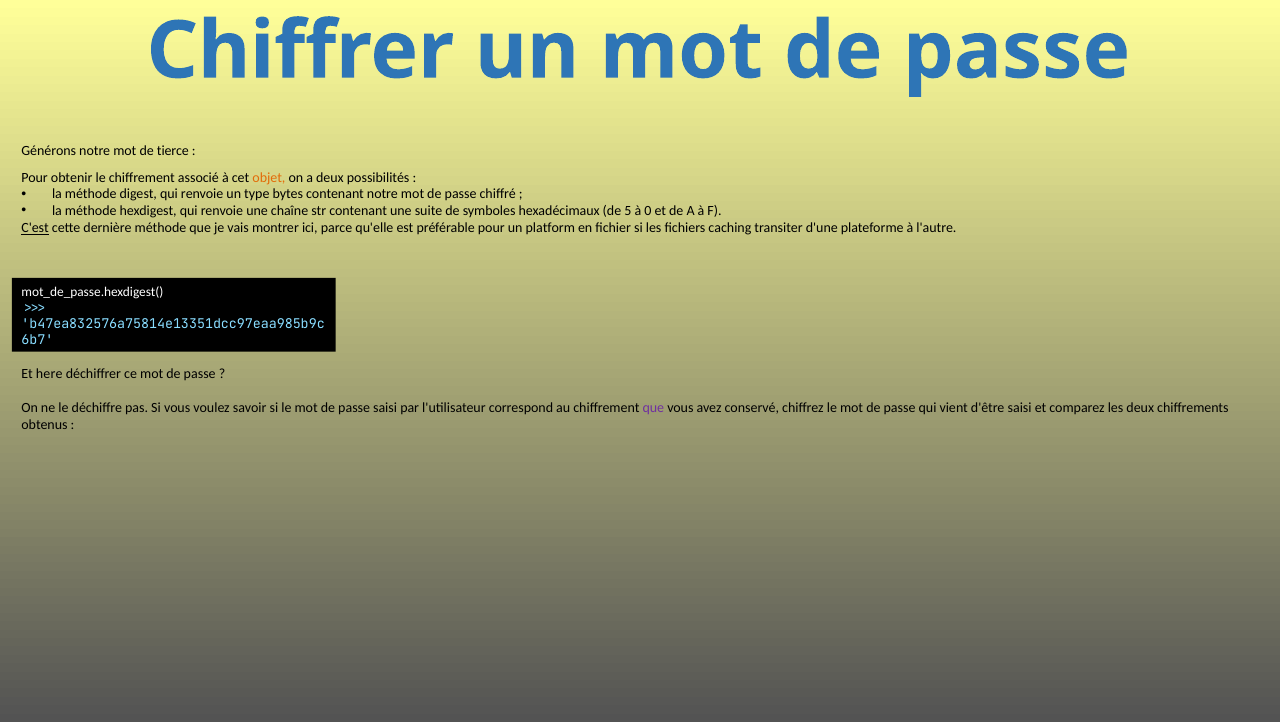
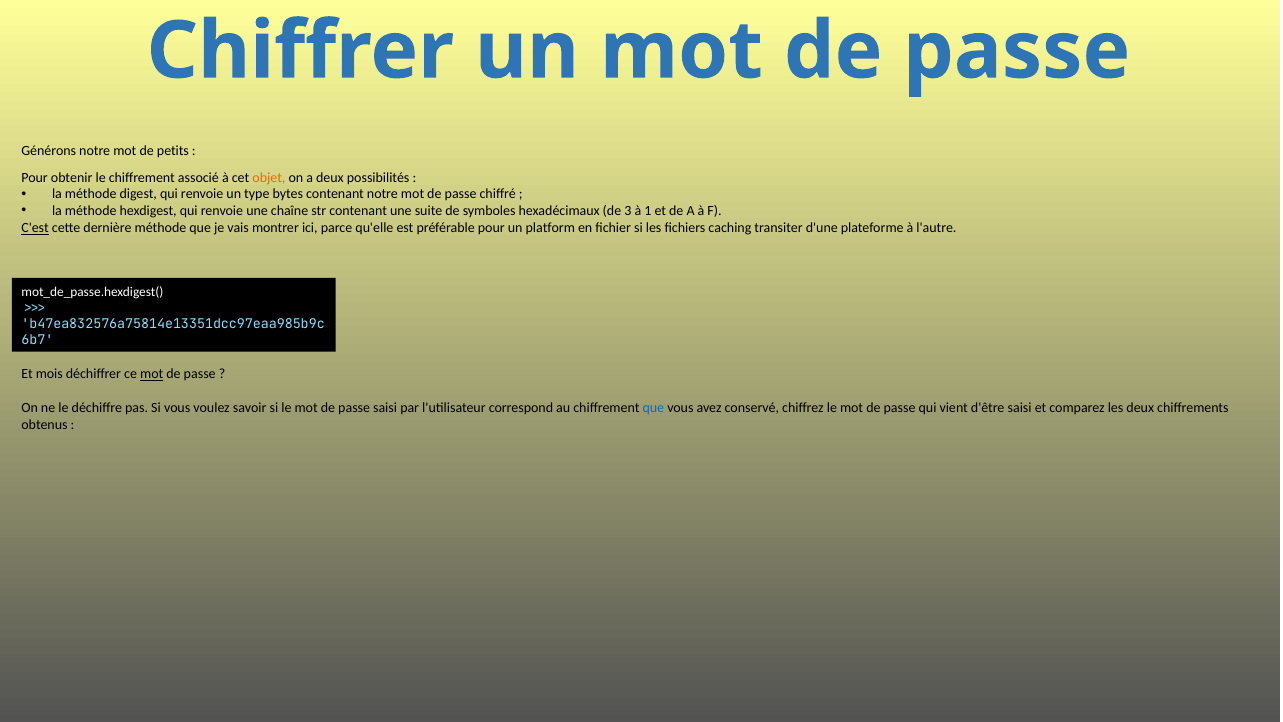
tierce: tierce -> petits (173, 151)
5: 5 -> 3 (628, 211)
0: 0 -> 1 (648, 211)
here: here -> mois (49, 374)
mot underline: none -> present (152, 374)
que colour: purple -> blue (653, 408)
